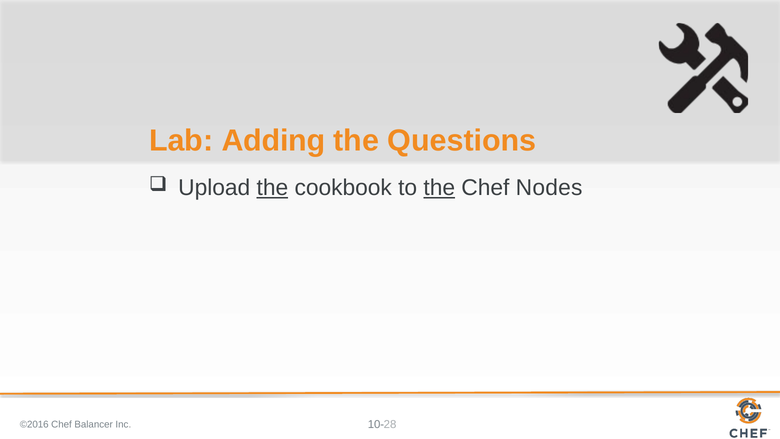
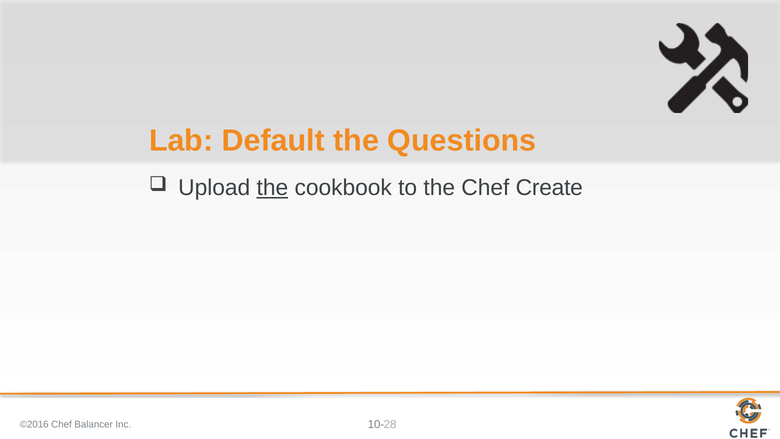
Adding: Adding -> Default (273, 140)
the underline: present -> none (439, 188)
Nodes: Nodes -> Create (549, 188)
